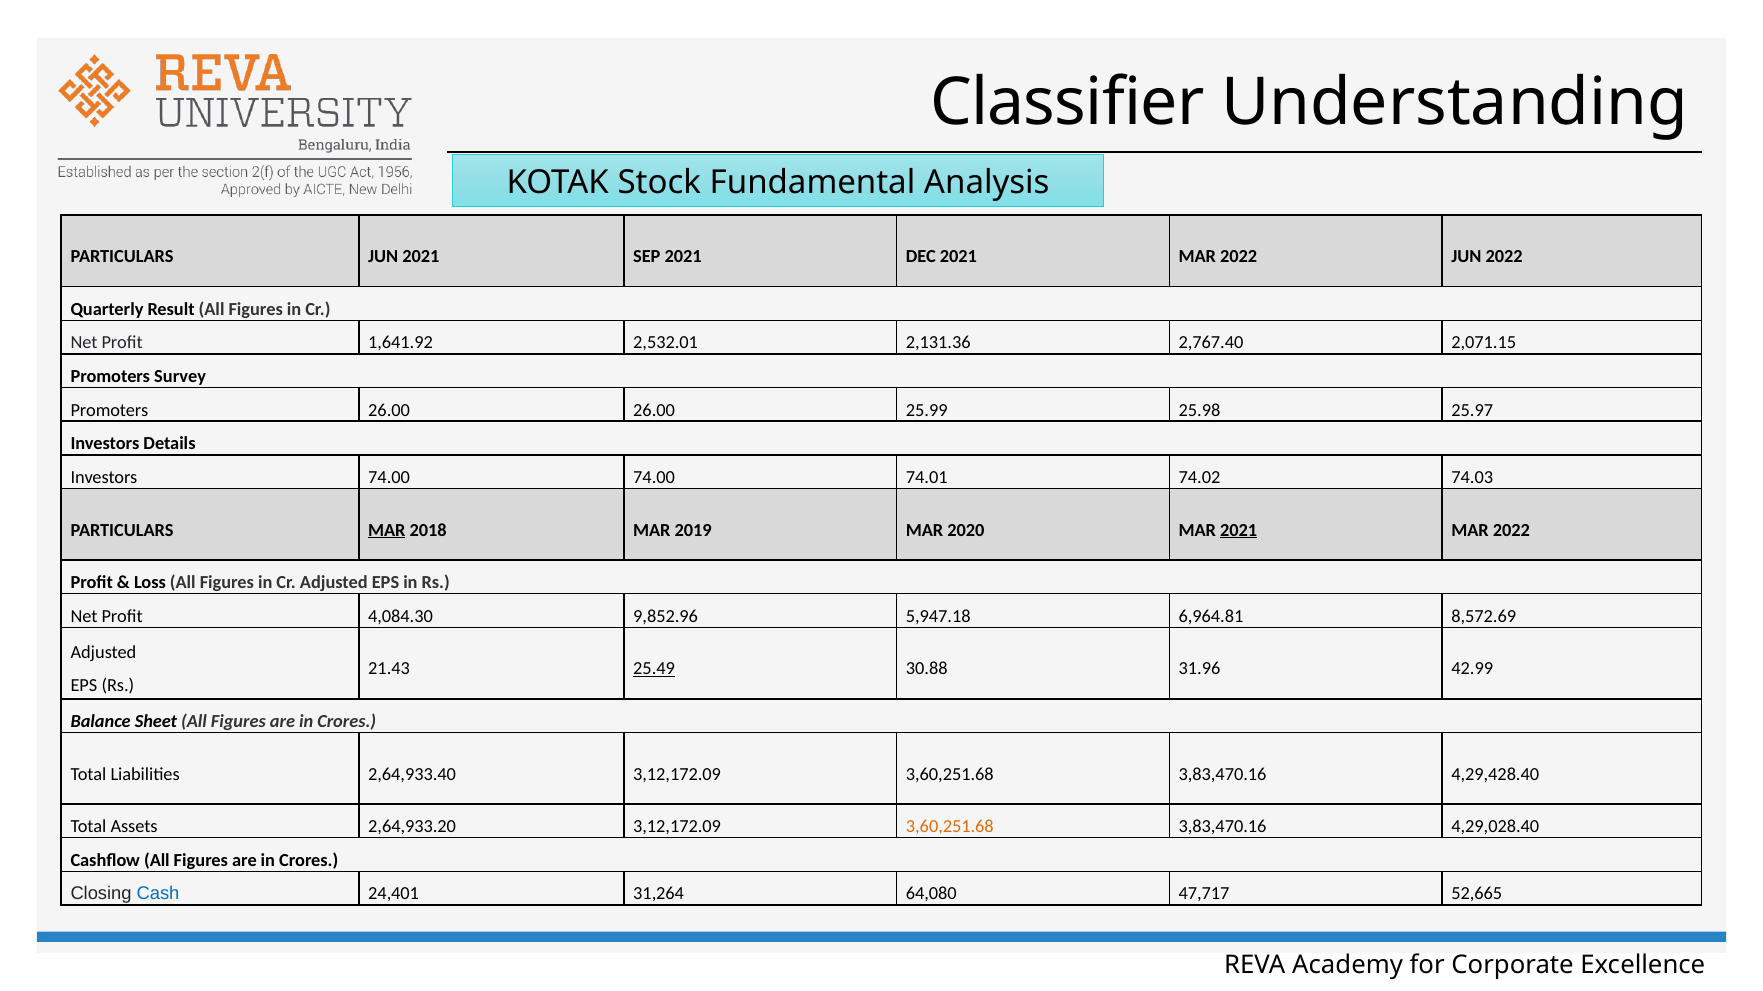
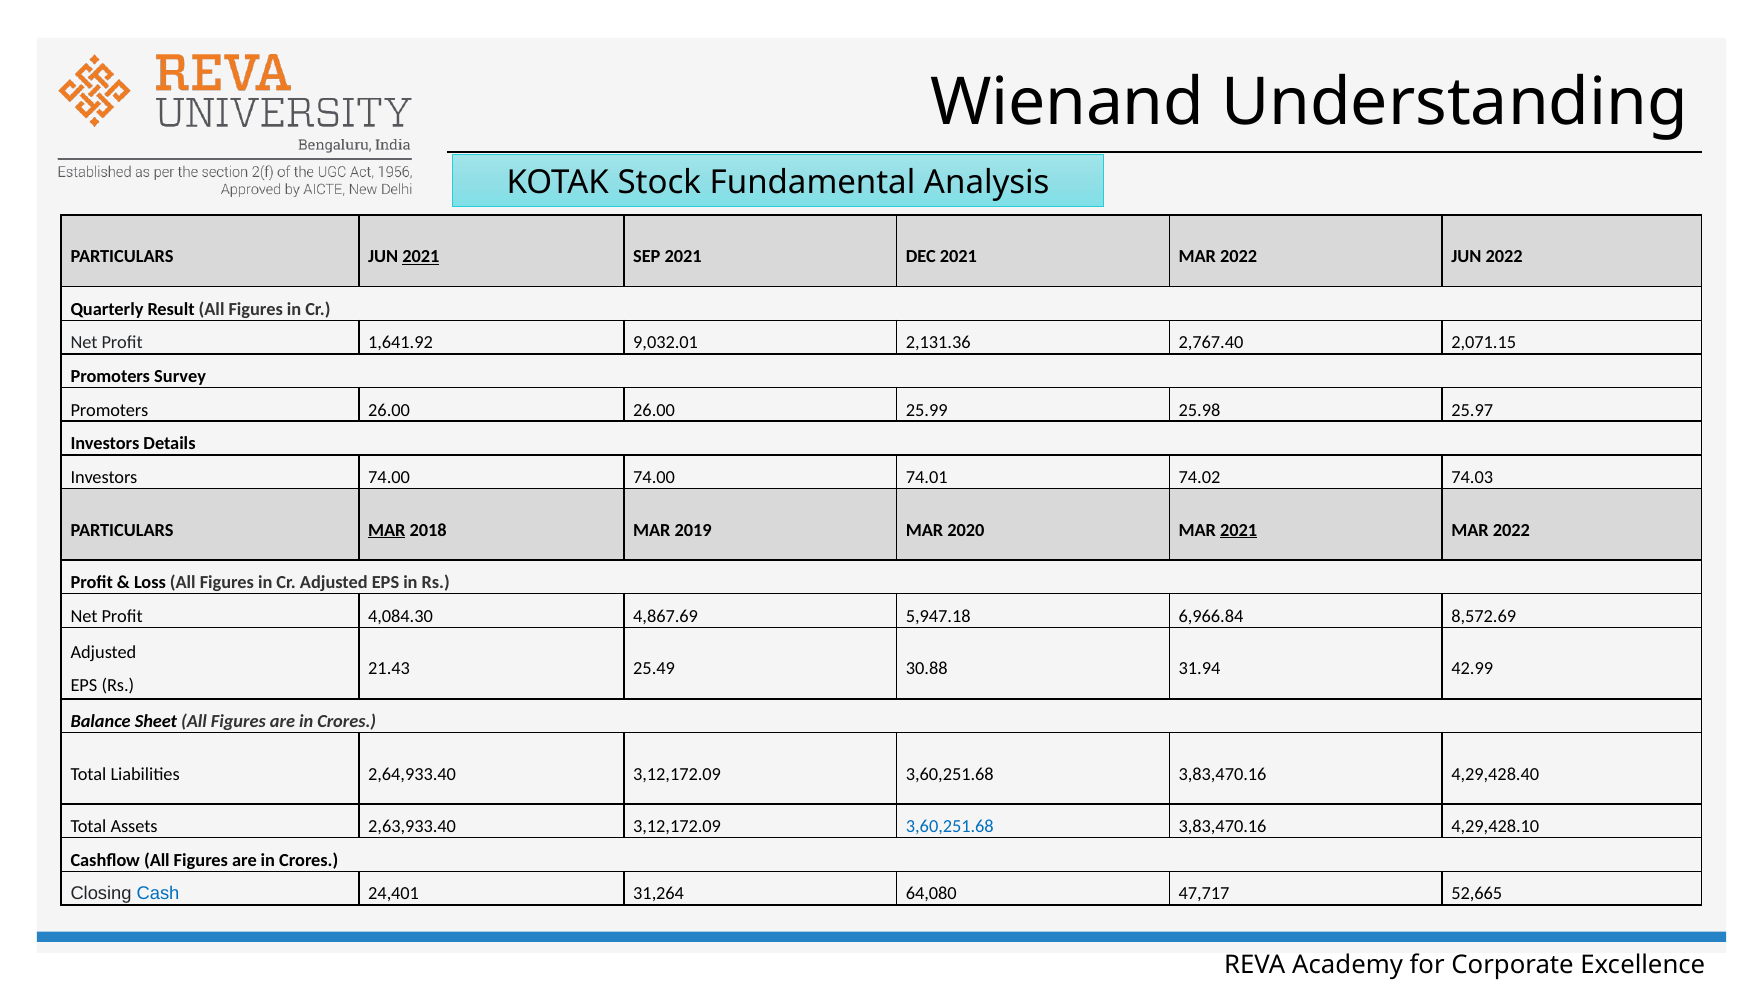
Classifier: Classifier -> Wienand (1067, 103)
2021 underline: none -> present (421, 257)
2,532.01: 2,532.01 -> 9,032.01 (666, 343)
9,852.96: 9,852.96 -> 4,867.69 (666, 617)
6,964.81: 6,964.81 -> 6,966.84 (1211, 617)
25.49 underline: present -> none (654, 669)
31.96: 31.96 -> 31.94 (1200, 669)
2,64,933.20: 2,64,933.20 -> 2,63,933.40 (412, 827)
3,60,251.68 colour: orange -> blue (950, 827)
4,29,028.40: 4,29,028.40 -> 4,29,428.10 (1495, 827)
